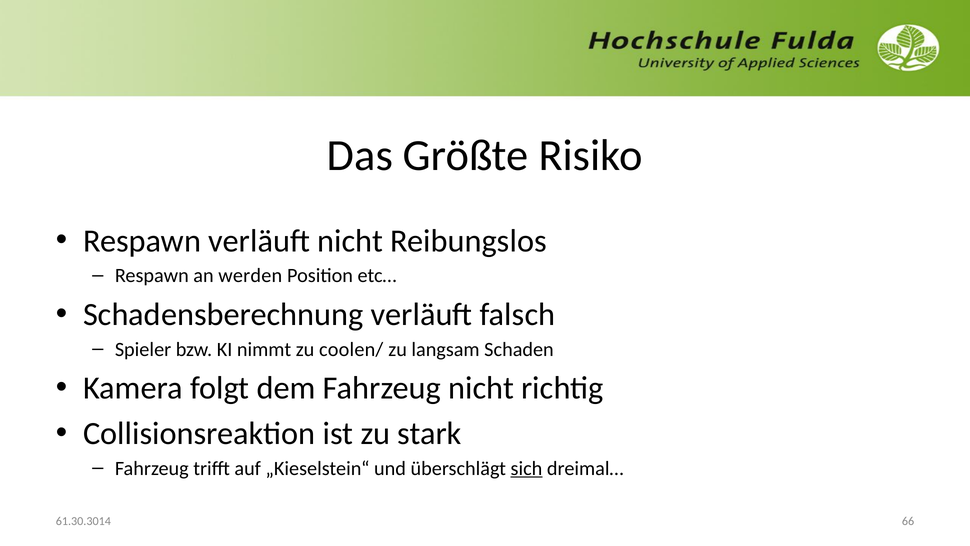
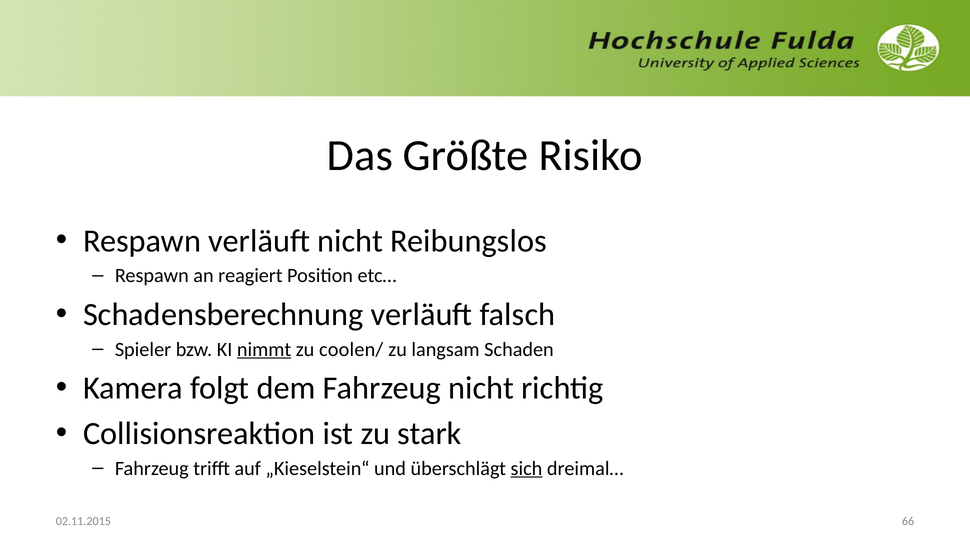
werden: werden -> reagiert (250, 276)
nimmt underline: none -> present (264, 349)
61.30.3014: 61.30.3014 -> 02.11.2015 (83, 521)
